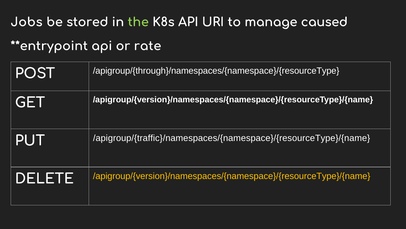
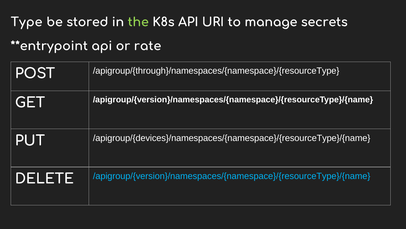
Jobs: Jobs -> Type (27, 22)
caused: caused -> secrets (324, 22)
/apigroup/{traffic}/namespaces/{namespace}/{resourceType}/{name: /apigroup/{traffic}/namespaces/{namespace}/{resourceType}/{name -> /apigroup/{devices}/namespaces/{namespace}/{resourceType}/{name (232, 138)
/apigroup/{version}/namespaces/{namespace}/{resourceType}/{name colour: yellow -> light blue (232, 176)
